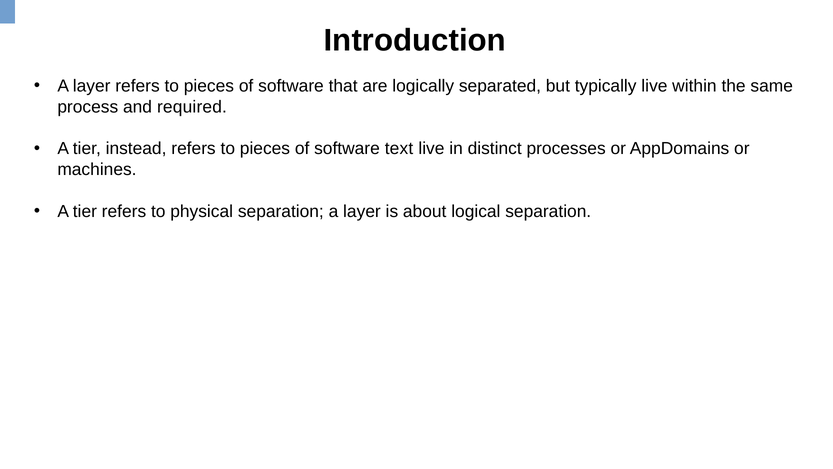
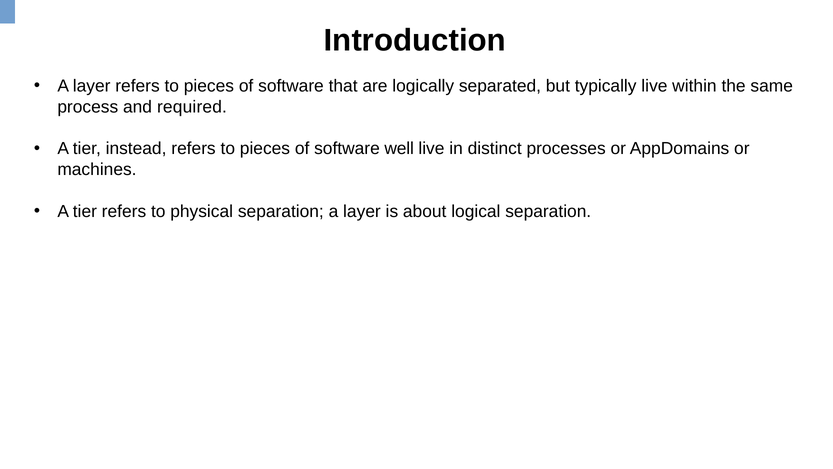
text: text -> well (399, 149)
